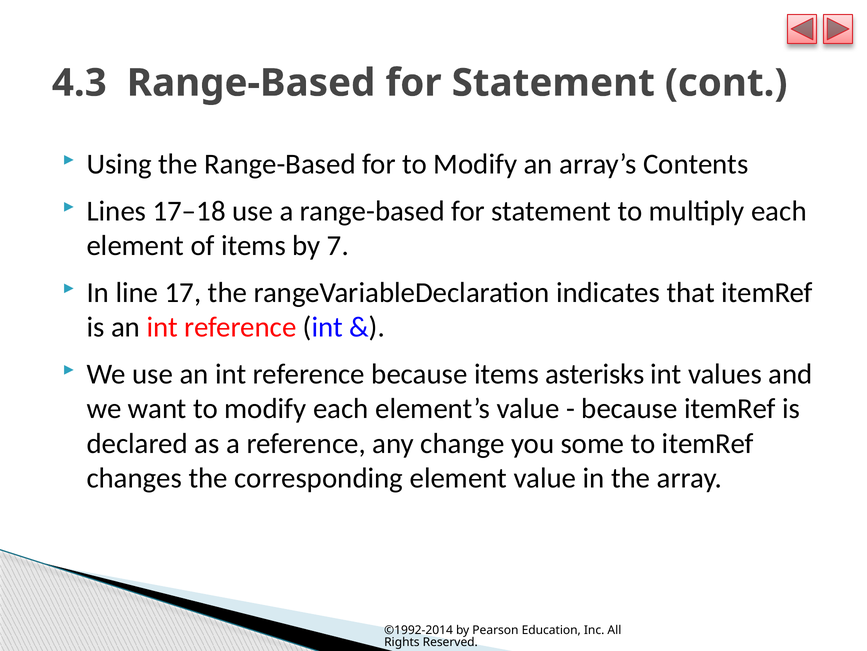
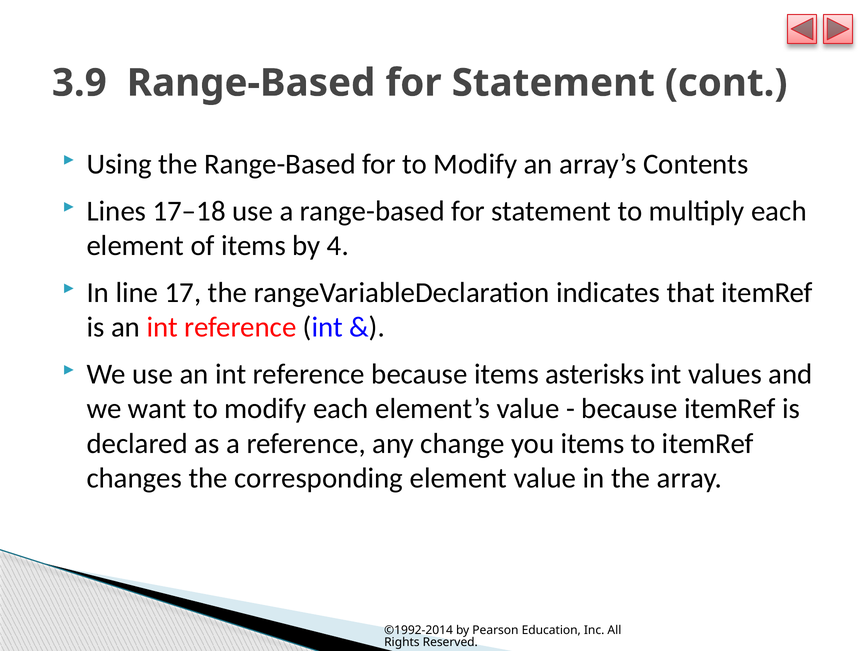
4.3: 4.3 -> 3.9 (79, 83)
7: 7 -> 4 (338, 246)
you some: some -> items (593, 443)
